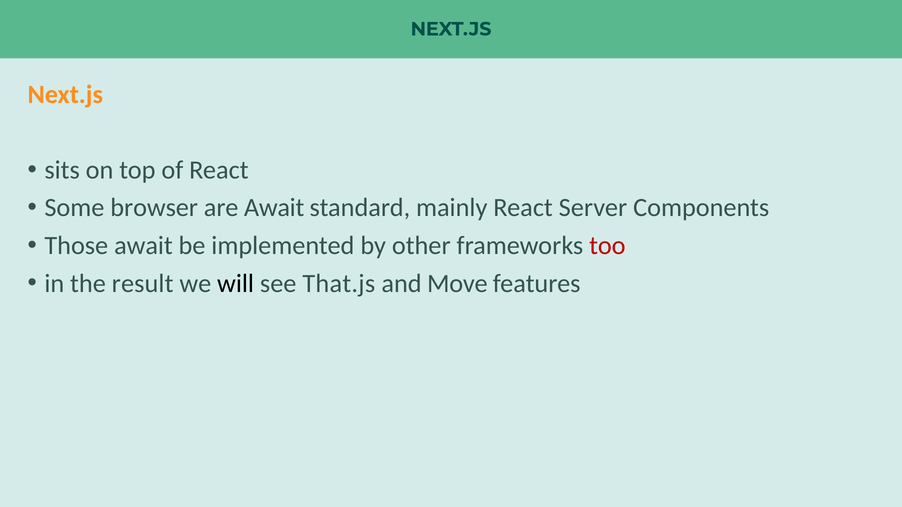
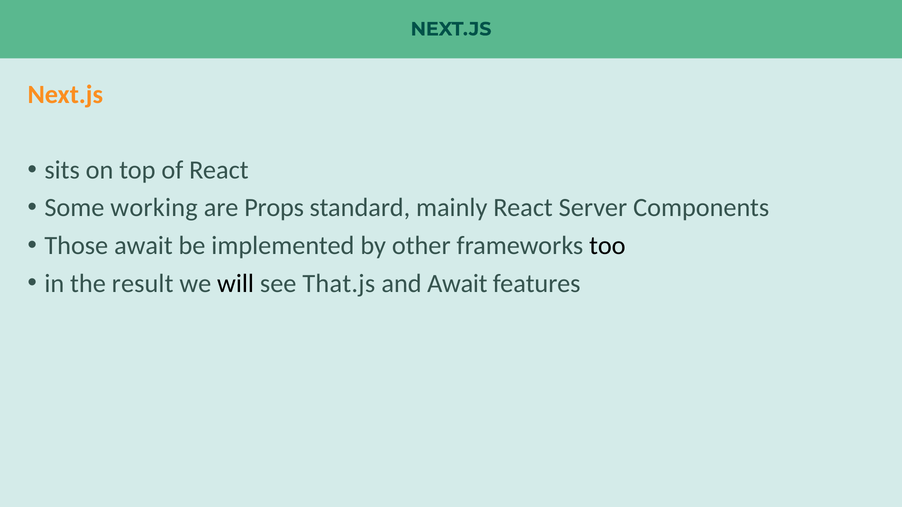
browser: browser -> working (154, 208)
are Await: Await -> Props (274, 208)
too colour: red -> black (607, 246)
and Move: Move -> Await (457, 284)
